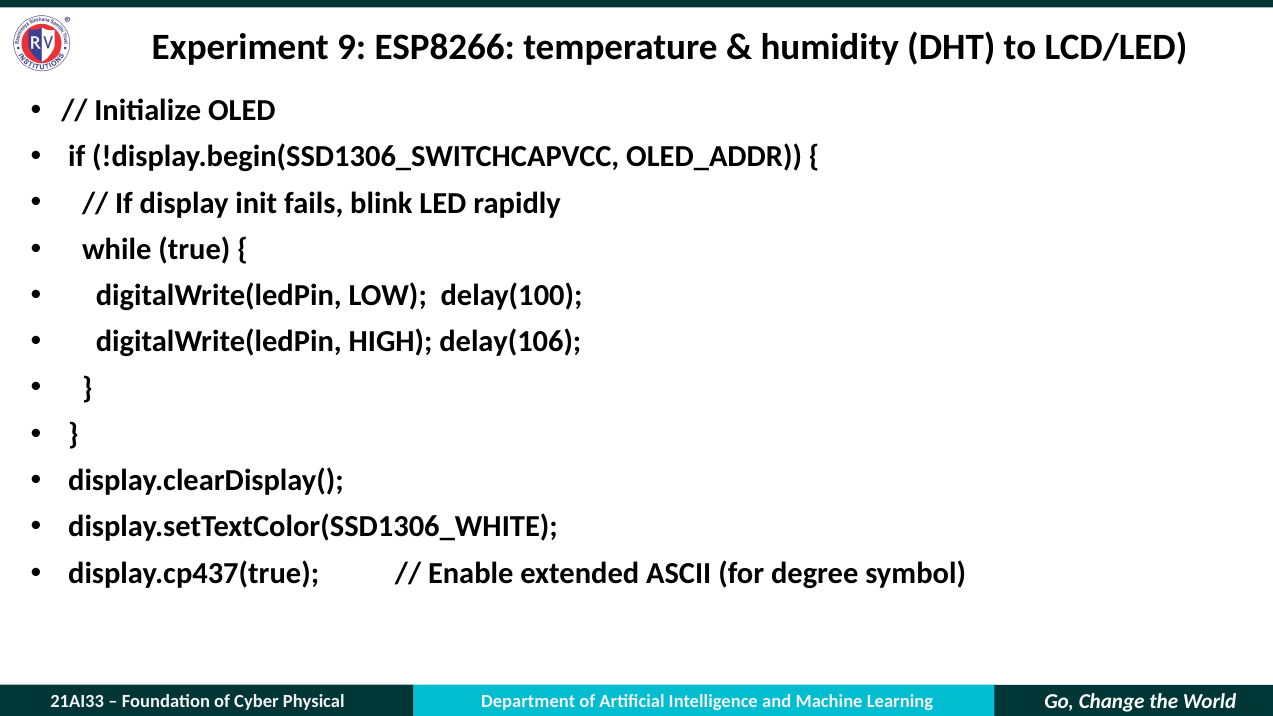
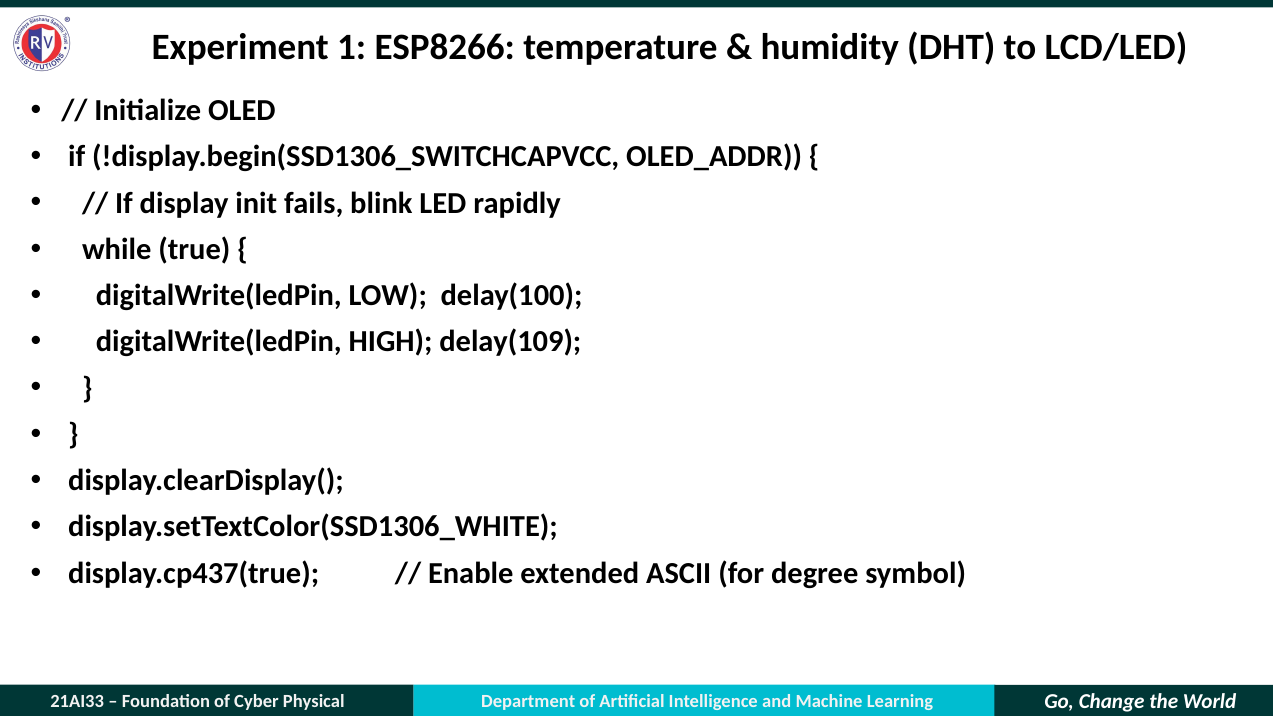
9: 9 -> 1 (352, 47)
delay(106: delay(106 -> delay(109 (510, 342)
